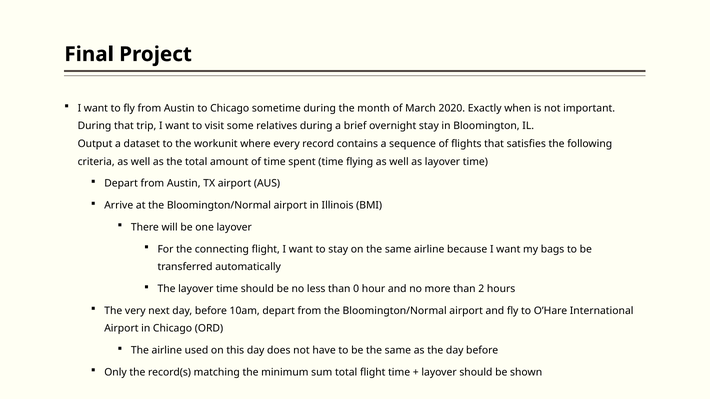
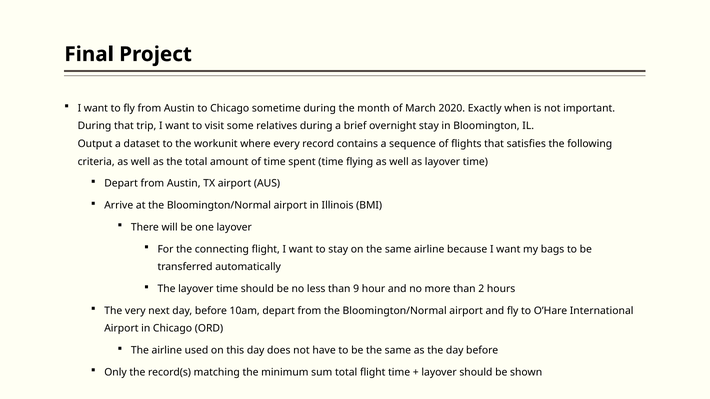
0: 0 -> 9 (356, 289)
